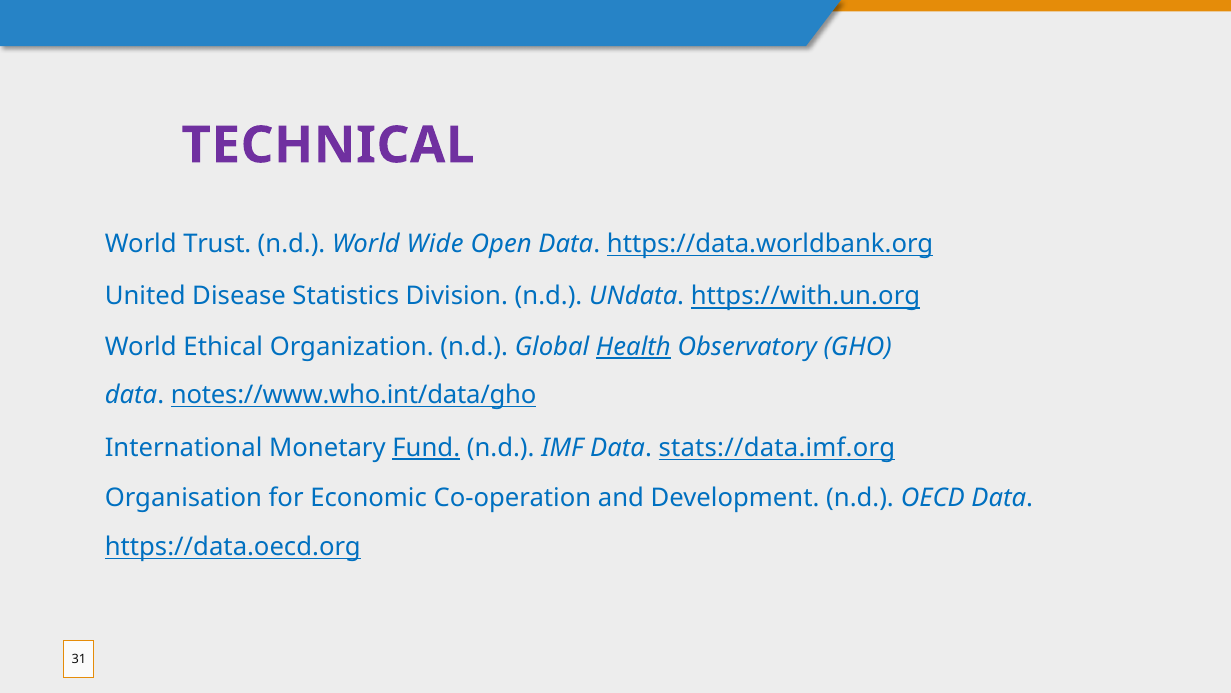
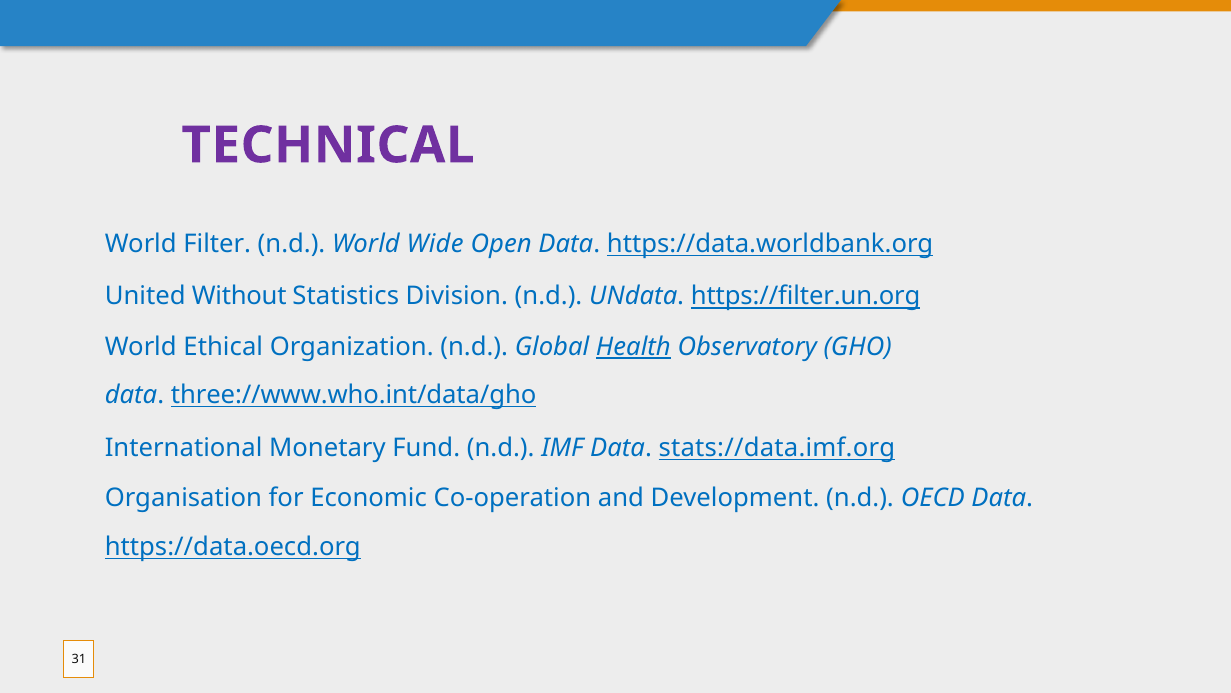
Trust: Trust -> Filter (217, 243)
Disease: Disease -> Without (239, 296)
https://with.un.org: https://with.un.org -> https://filter.un.org (806, 296)
notes://www.who.int/data/gho: notes://www.who.int/data/gho -> three://www.who.int/data/gho (354, 395)
Fund underline: present -> none (426, 447)
